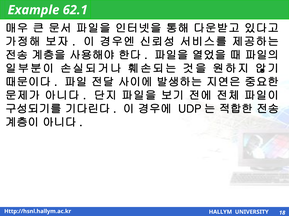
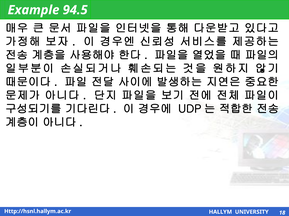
62.1: 62.1 -> 94.5 (75, 10)
